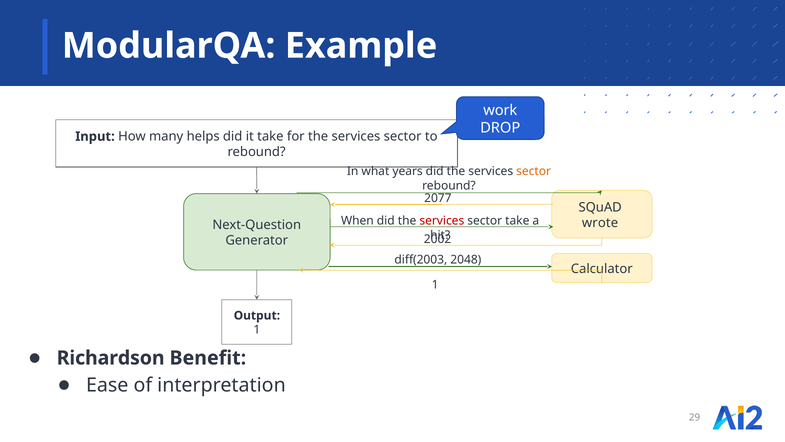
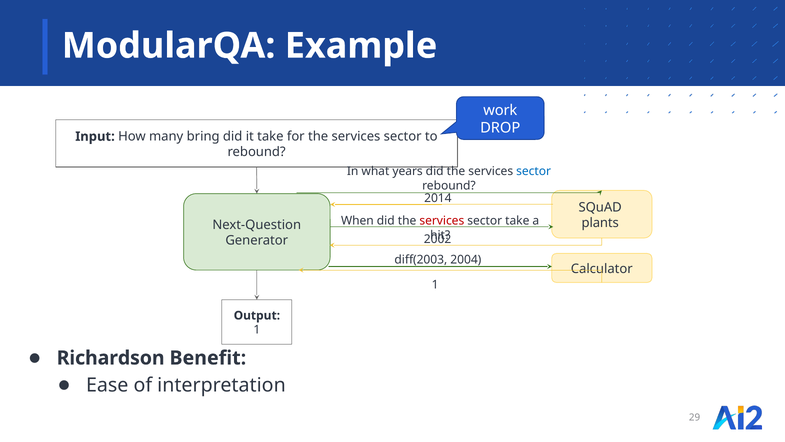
helps: helps -> bring (203, 136)
sector colour: orange -> blue (534, 171)
2077: 2077 -> 2014 (438, 198)
wrote: wrote -> plants (600, 223)
2048: 2048 -> 2004 (466, 259)
